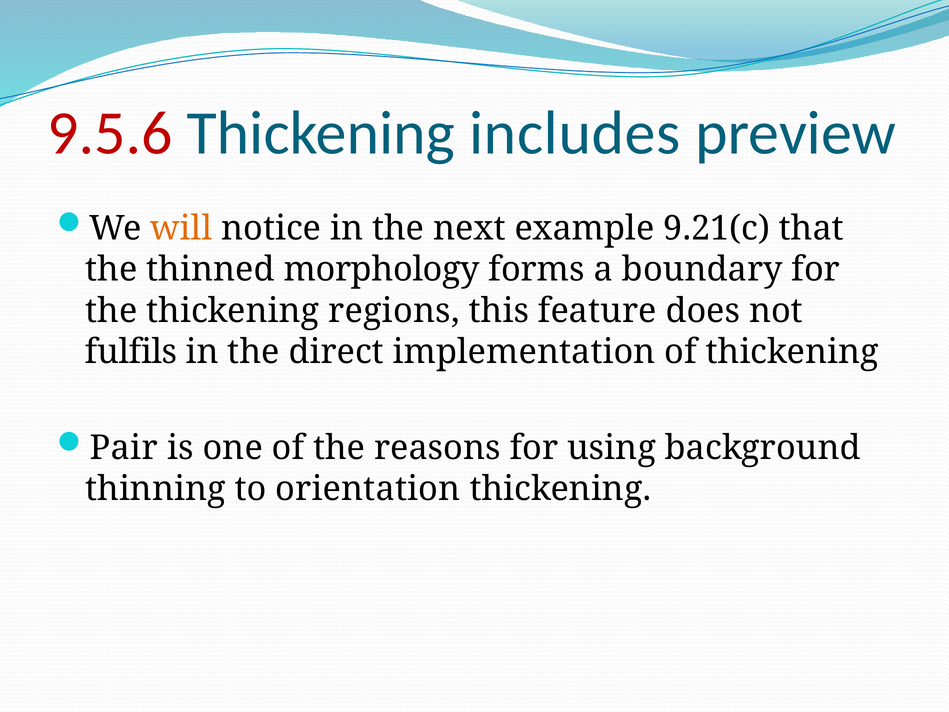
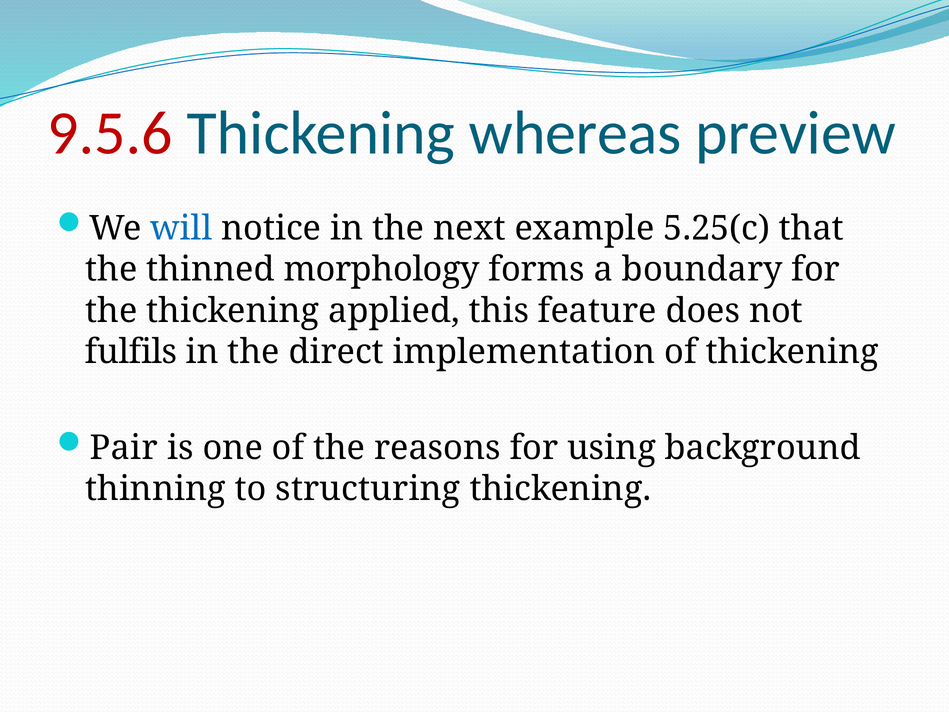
includes: includes -> whereas (575, 133)
will colour: orange -> blue (181, 228)
9.21(c: 9.21(c -> 5.25(c (717, 228)
regions: regions -> applied (394, 311)
orientation: orientation -> structuring (368, 489)
